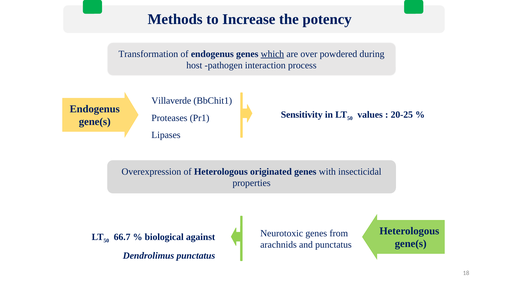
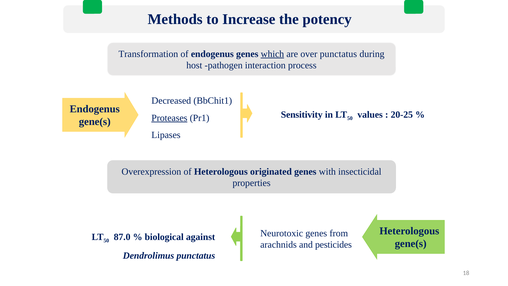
over powdered: powdered -> punctatus (338, 54)
Villaverde: Villaverde -> Decreased (171, 101)
Proteases underline: none -> present (169, 118)
66.7: 66.7 -> 87.0 (122, 237)
and punctatus: punctatus -> pesticides (333, 244)
